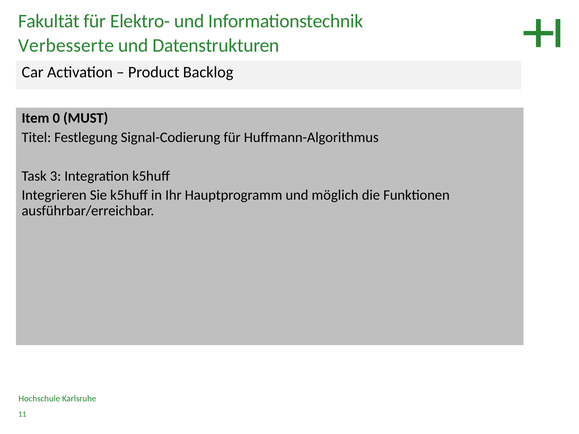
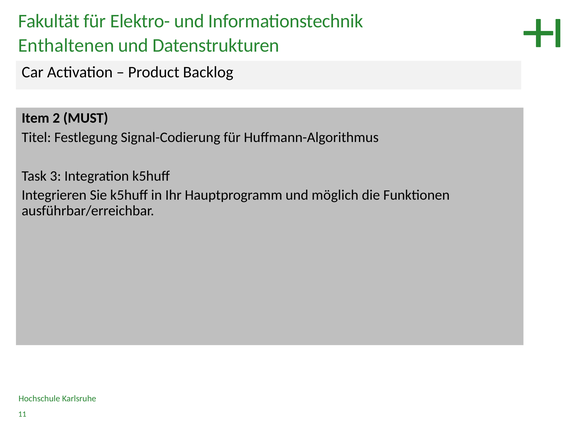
Verbesserte: Verbesserte -> Enthaltenen (66, 45)
0: 0 -> 2 (56, 118)
